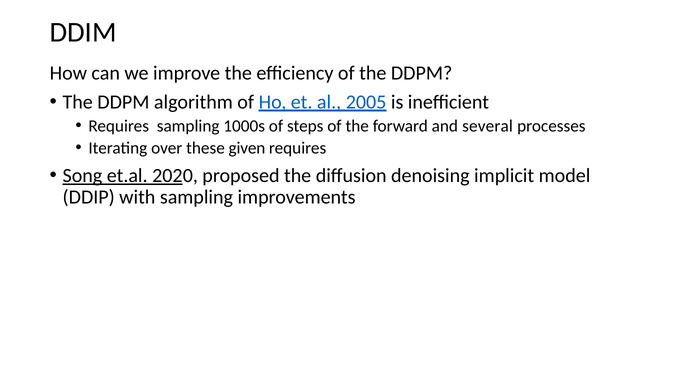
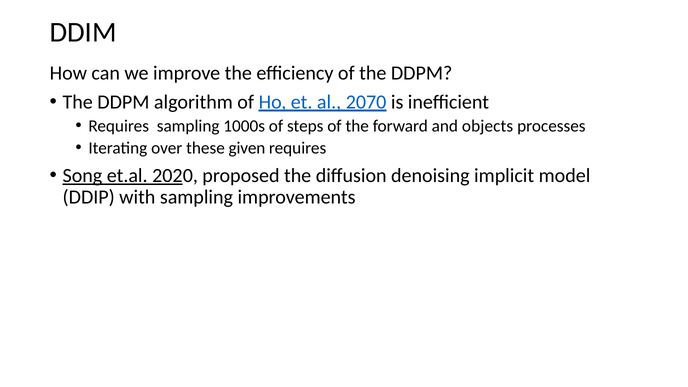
2005: 2005 -> 2070 (366, 102)
several: several -> objects (488, 126)
